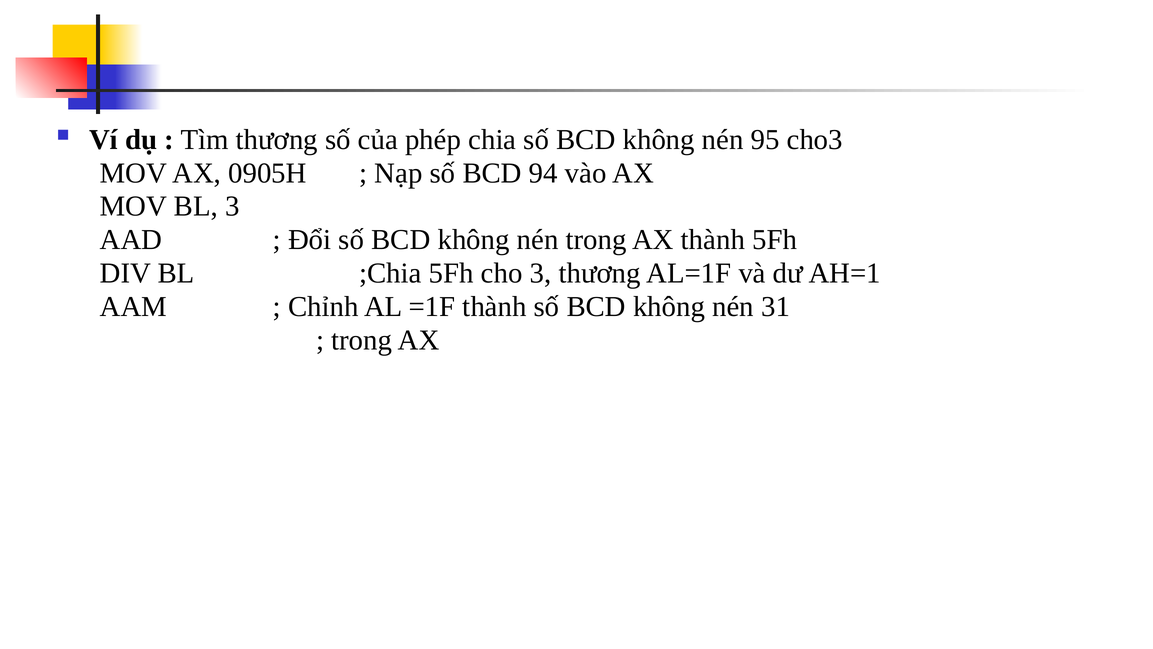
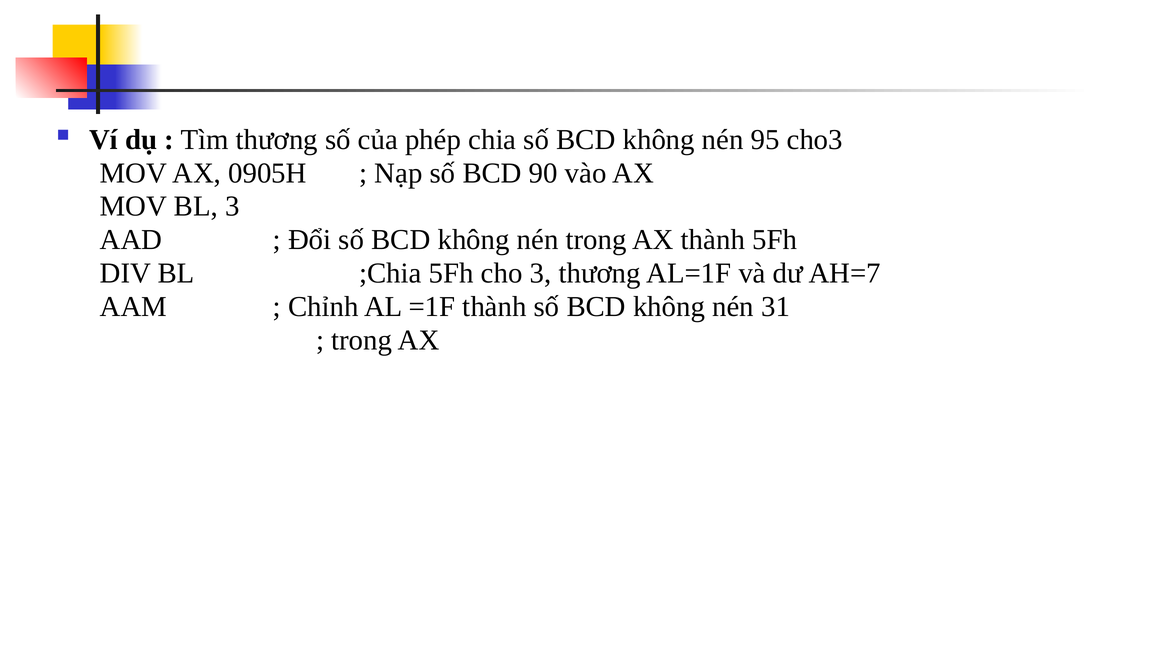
94: 94 -> 90 (543, 173)
AH=1: AH=1 -> AH=7 (845, 273)
